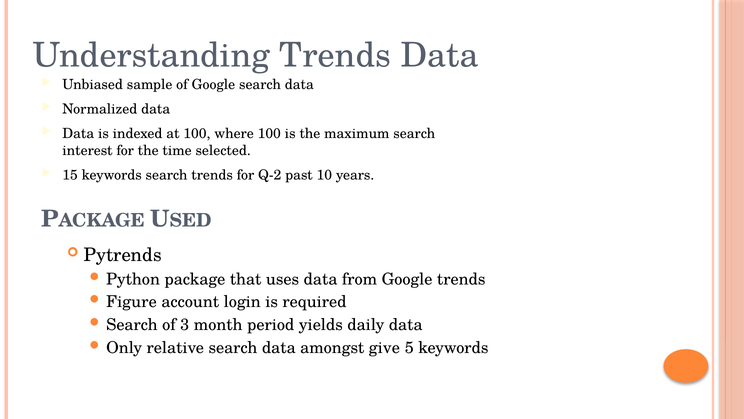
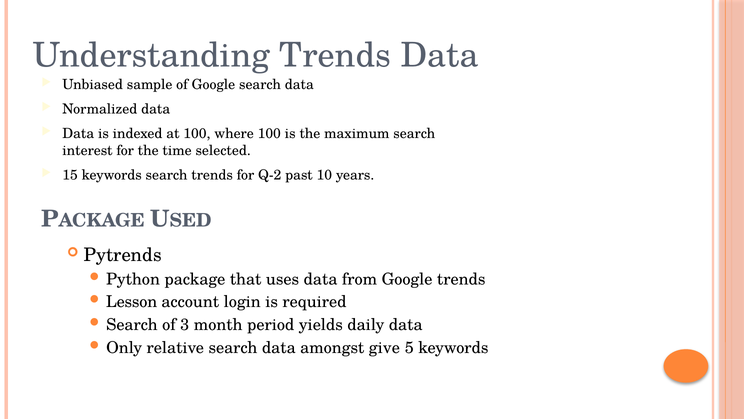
Figure: Figure -> Lesson (132, 302)
